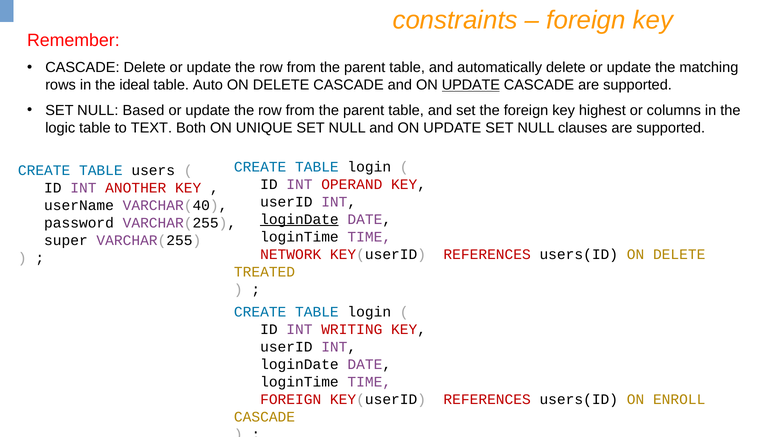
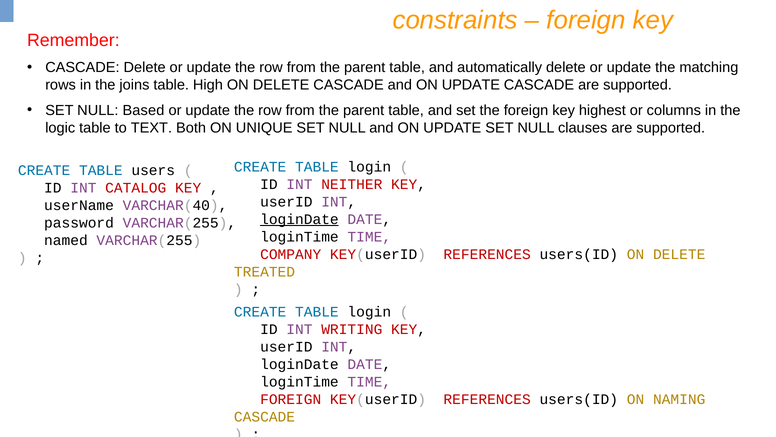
ideal: ideal -> joins (134, 85)
Auto: Auto -> High (208, 85)
UPDATE underline: present -> none (471, 85)
OPERAND: OPERAND -> NEITHER (352, 184)
ANOTHER: ANOTHER -> CATALOG (136, 188)
super: super -> named (66, 240)
NETWORK: NETWORK -> COMPANY (291, 254)
ENROLL: ENROLL -> NAMING (679, 399)
